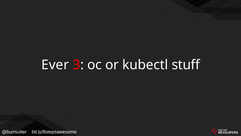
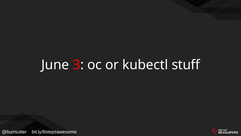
Ever: Ever -> June (55, 65)
